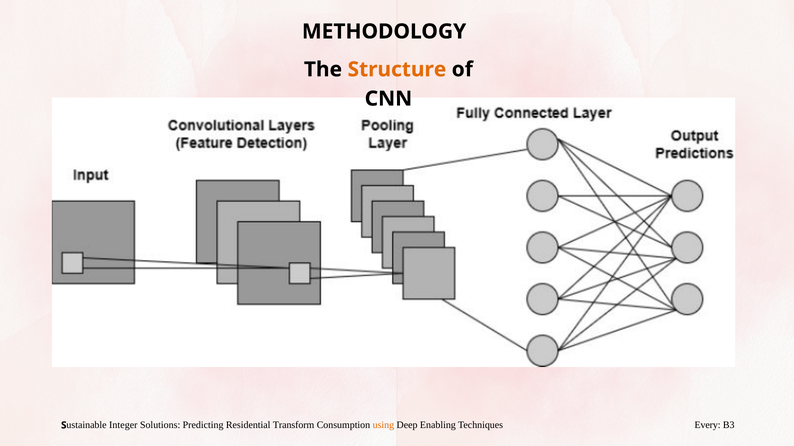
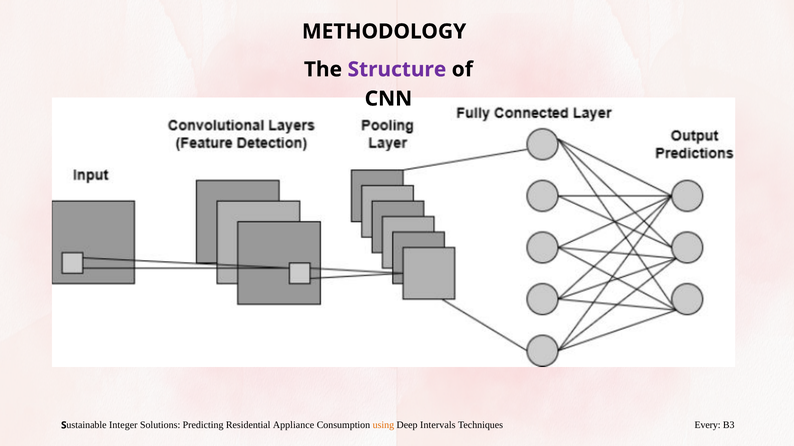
Structure colour: orange -> purple (397, 70)
Transform: Transform -> Appliance (294, 426)
Enabling: Enabling -> Intervals (438, 426)
